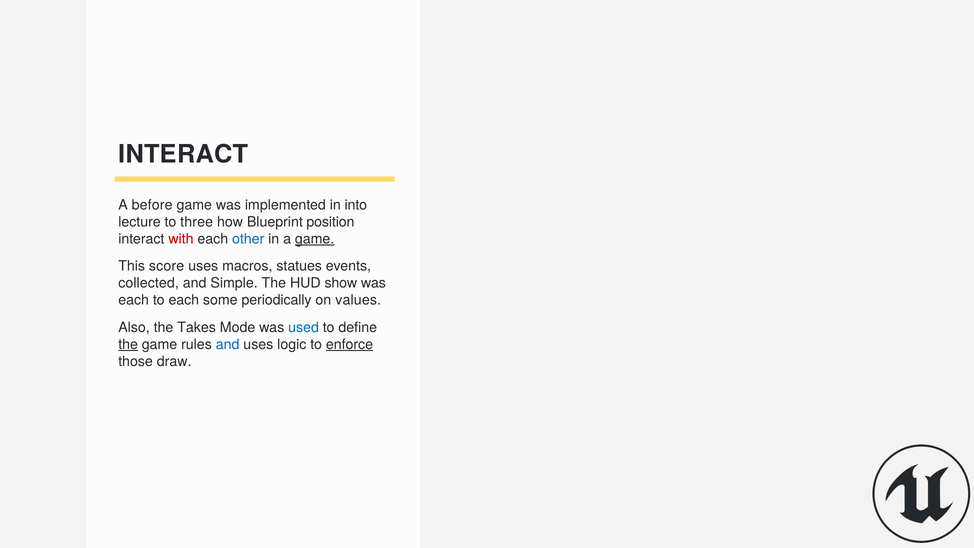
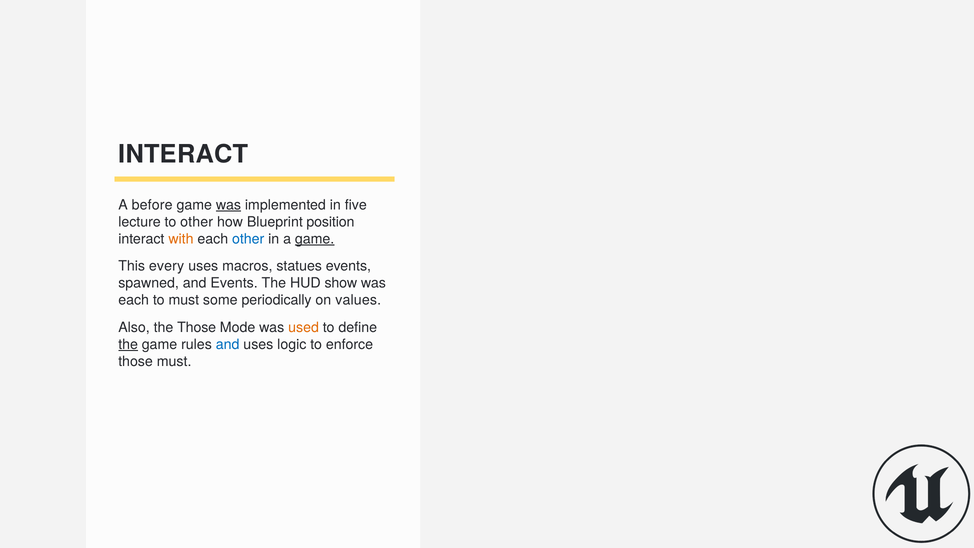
was underline: none -> present (228, 205)
into: into -> five (356, 205)
to three: three -> other (197, 222)
with colour: red -> orange (181, 239)
score: score -> every (167, 266)
collected: collected -> spawned (149, 283)
and Simple: Simple -> Events (234, 283)
to each: each -> must (184, 300)
the Takes: Takes -> Those (197, 327)
used colour: blue -> orange (304, 327)
enforce underline: present -> none (349, 344)
those draw: draw -> must (174, 361)
